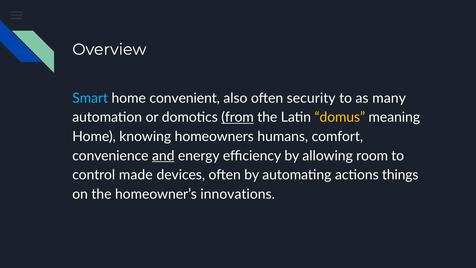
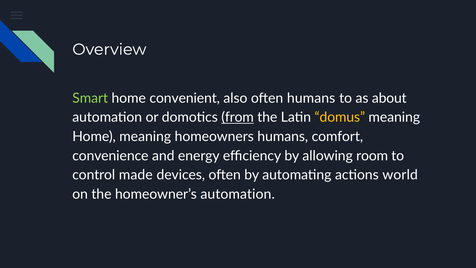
Smart colour: light blue -> light green (90, 98)
often security: security -> humans (311, 98)
many: many -> about (389, 98)
Home knowing: knowing -> meaning (145, 136)
and underline: present -> none (163, 156)
things: things -> world (400, 175)
homeowner’s innovations: innovations -> automation (238, 194)
